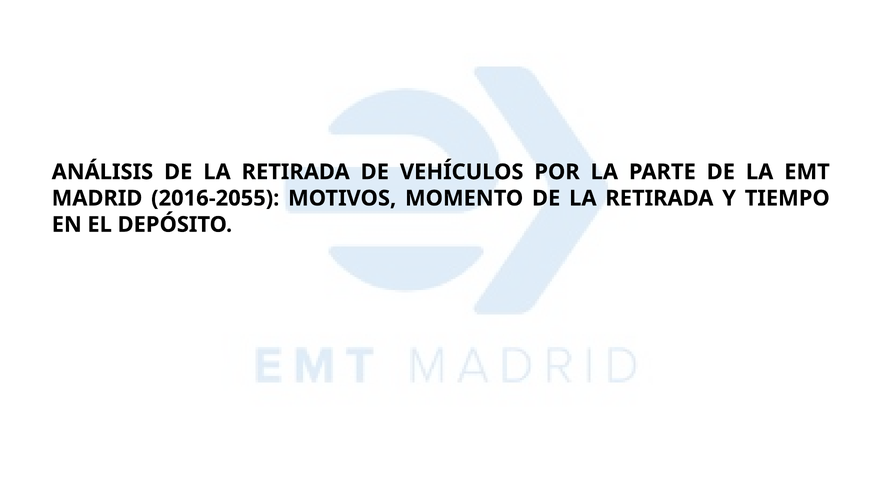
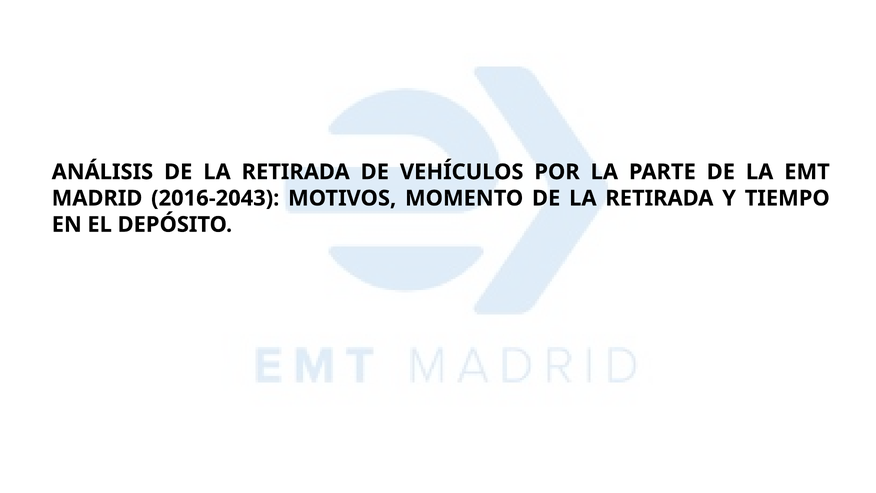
2016-2055: 2016-2055 -> 2016-2043 (215, 198)
